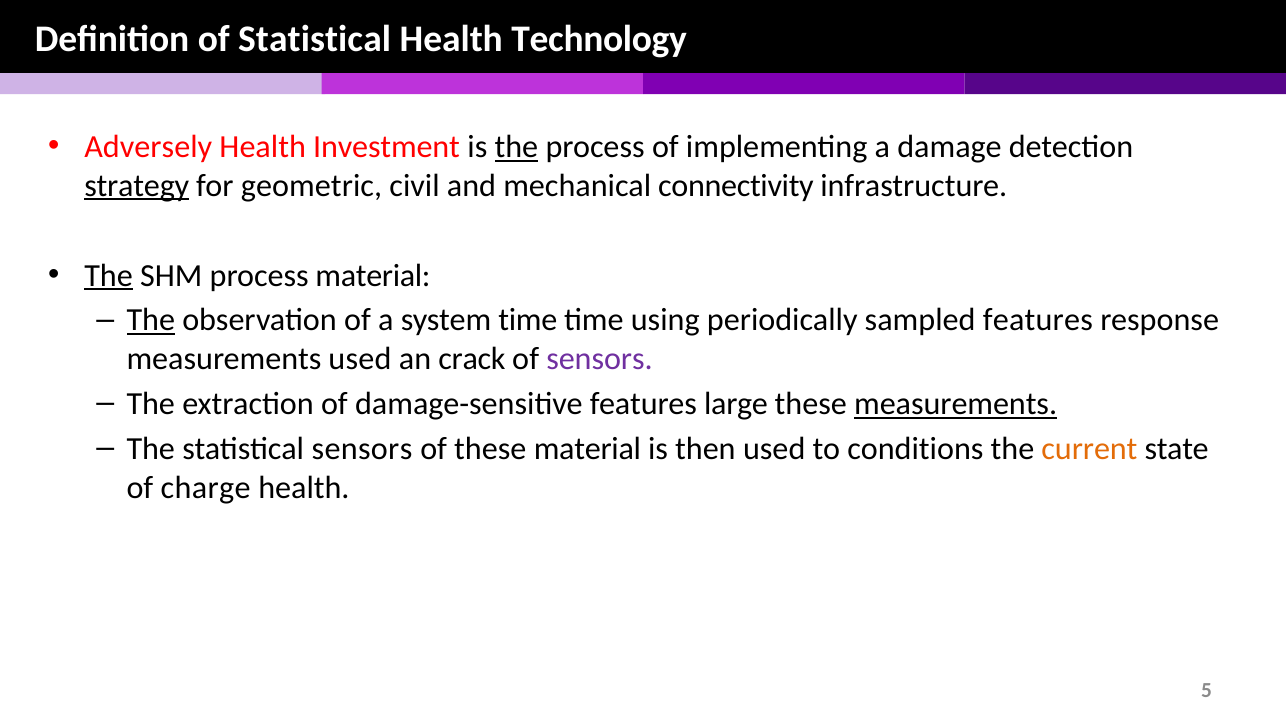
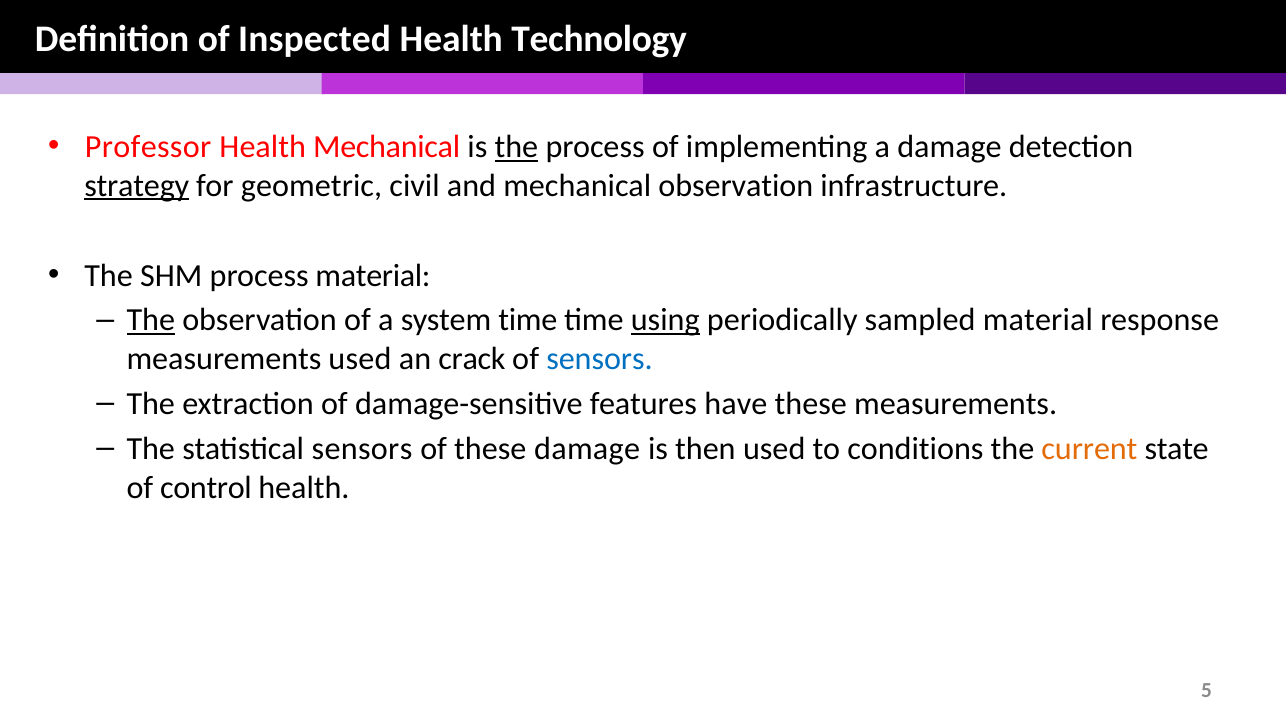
of Statistical: Statistical -> Inspected (315, 39)
Adversely: Adversely -> Professor (148, 147)
Health Investment: Investment -> Mechanical (387, 147)
mechanical connectivity: connectivity -> observation (736, 186)
The underline: present -> none (109, 276)
using underline: none -> present (665, 321)
sampled features: features -> material (1038, 321)
sensors colour: purple -> blue (599, 359)
large: large -> have (736, 404)
measurements underline: present -> none (956, 404)
these material: material -> damage (587, 449)
charge: charge -> control (206, 488)
